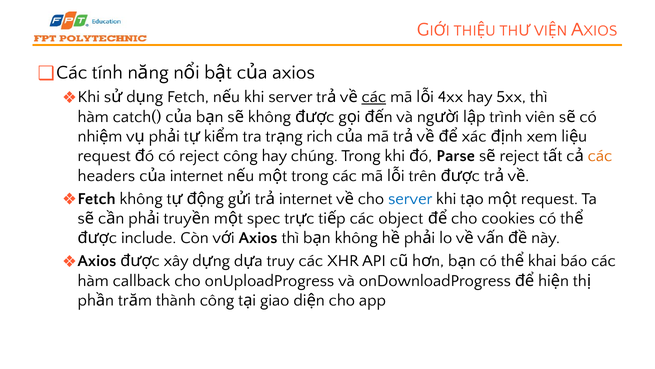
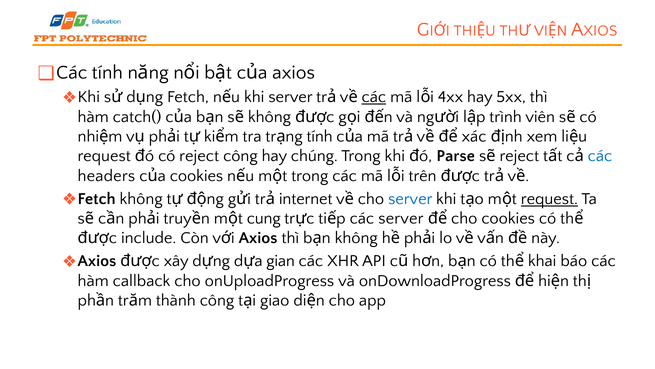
rich: rich -> tính (319, 136)
các colour: orange -> blue (600, 156)
internet: internet -> cookies (196, 176)
request underline: none -> present (549, 198)
spec: spec -> cung (264, 218)
các object: object -> server (401, 218)
truy: truy -> gian (281, 261)
